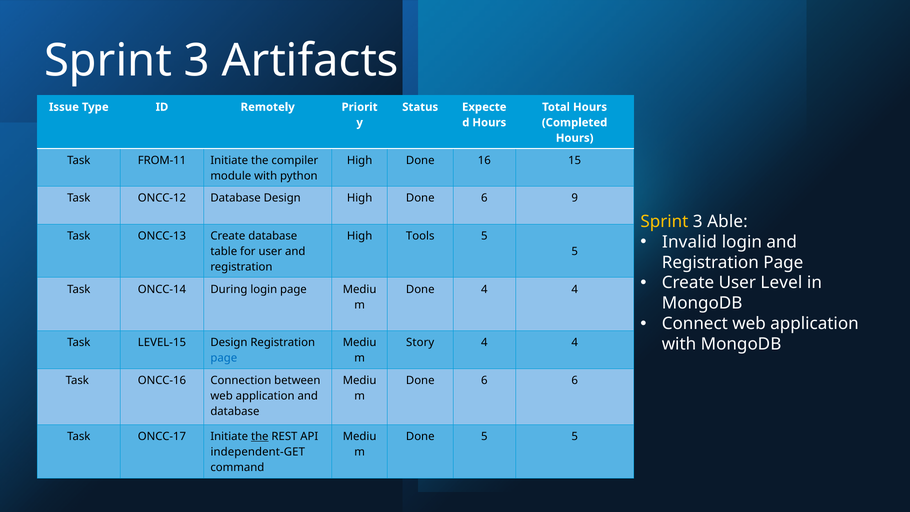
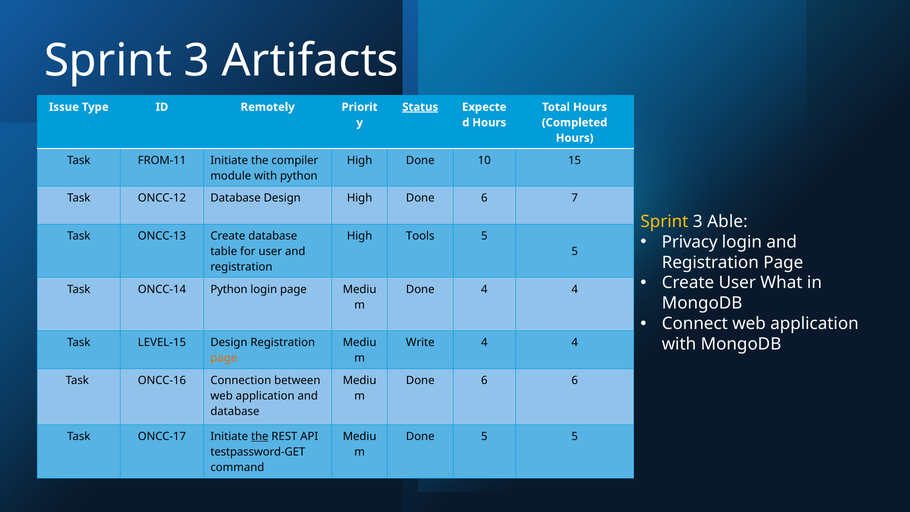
Status underline: none -> present (420, 107)
16: 16 -> 10 (484, 160)
9: 9 -> 7 (575, 198)
Invalid: Invalid -> Privacy (690, 242)
Level: Level -> What (781, 283)
ONCC-14 During: During -> Python (229, 289)
Story: Story -> Write (420, 342)
page colour: blue -> orange (224, 358)
independent-GET: independent-GET -> testpassword-GET (258, 452)
